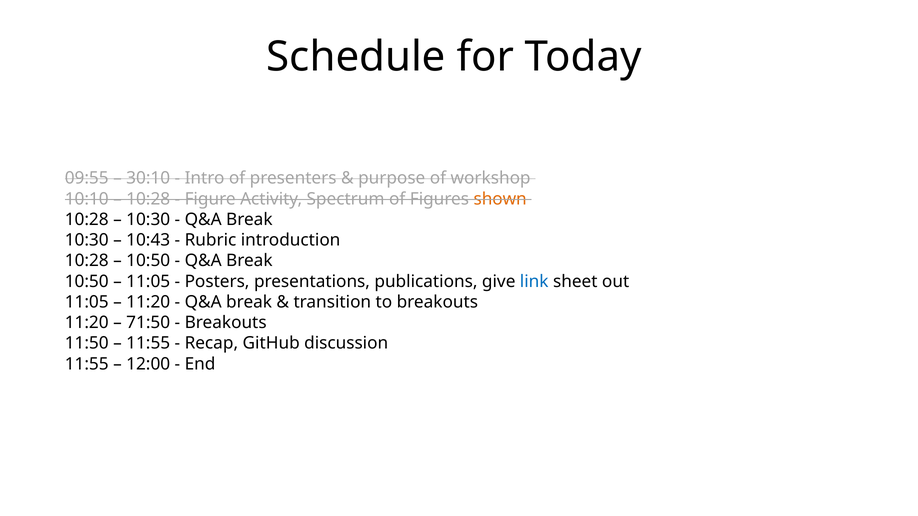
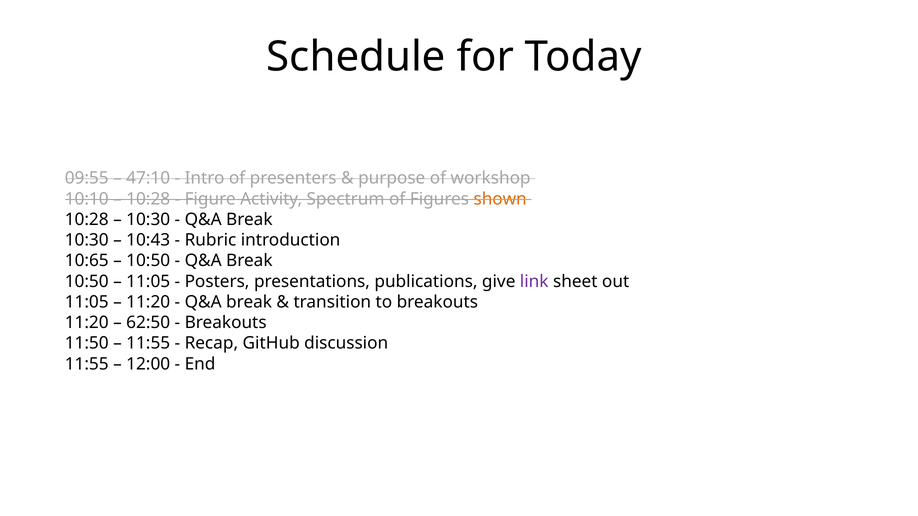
30:10: 30:10 -> 47:10 (148, 178)
10:28: 10:28 -> 10:65 (87, 261)
link colour: blue -> purple (534, 282)
71:50: 71:50 -> 62:50 (148, 323)
